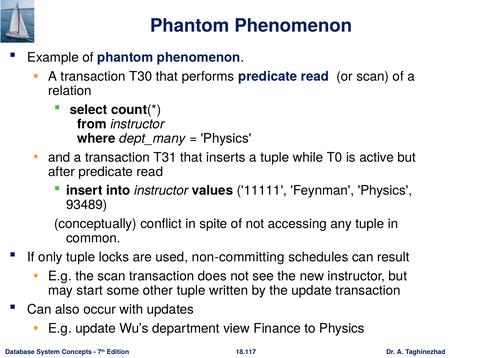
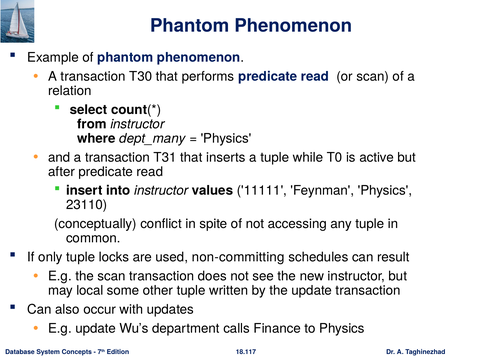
93489: 93489 -> 23110 (87, 205)
start: start -> local (90, 291)
view: view -> calls (237, 329)
